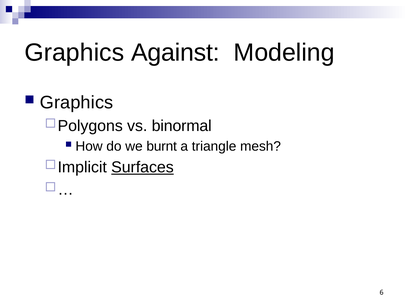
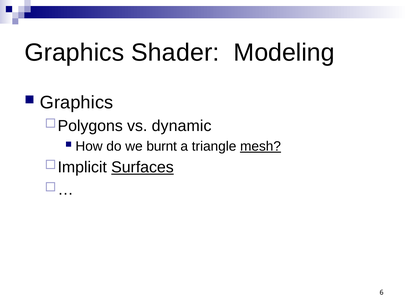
Against: Against -> Shader (175, 53)
binormal: binormal -> dynamic (182, 126)
mesh underline: none -> present (261, 146)
